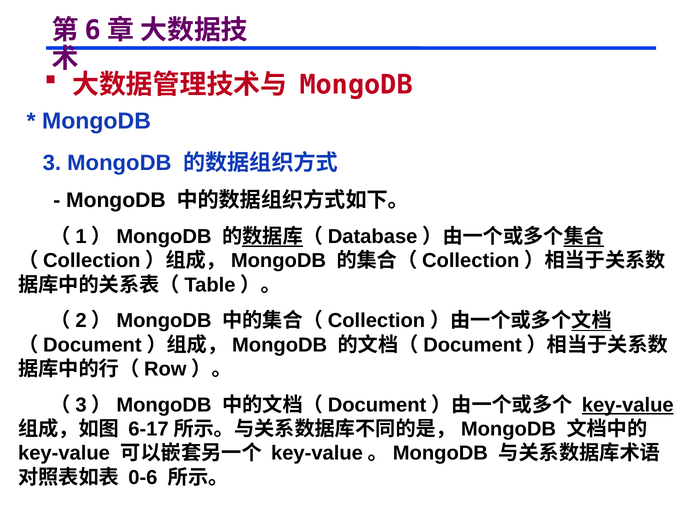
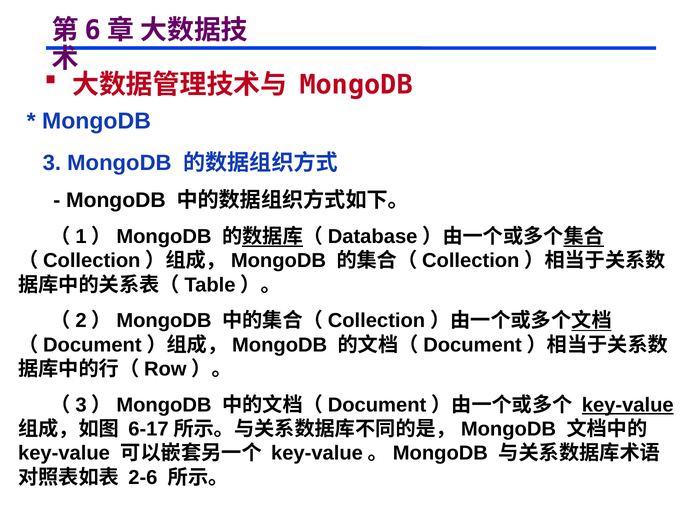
0-6: 0-6 -> 2-6 (143, 478)
